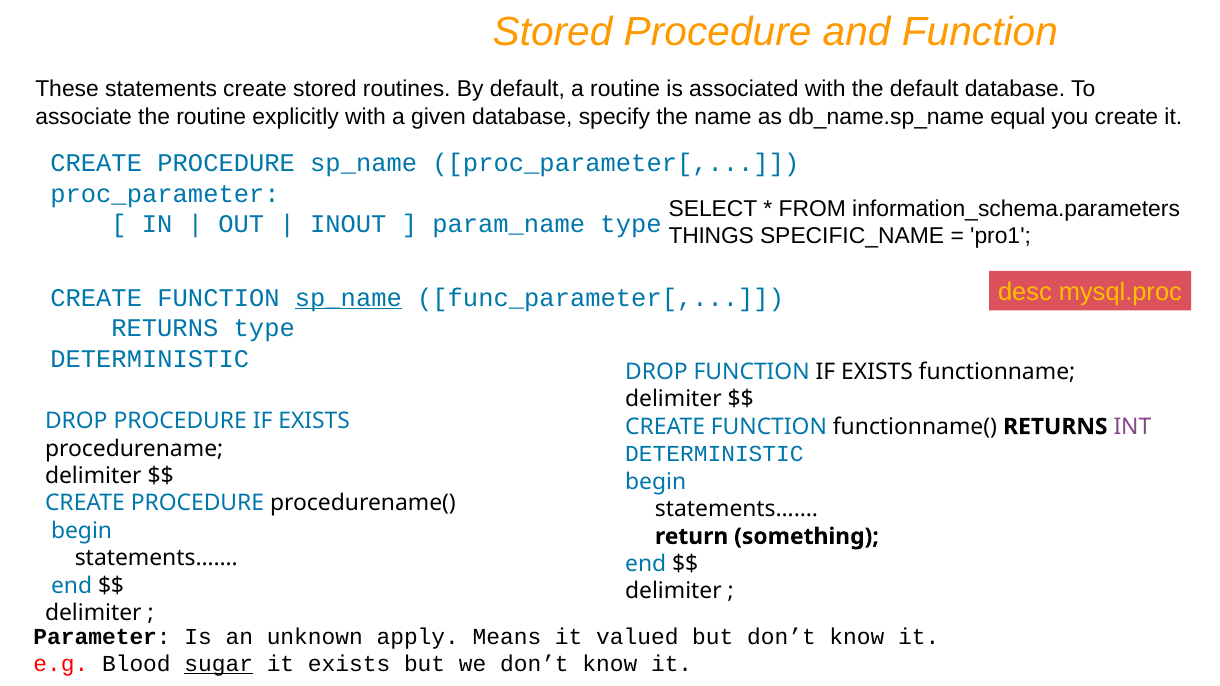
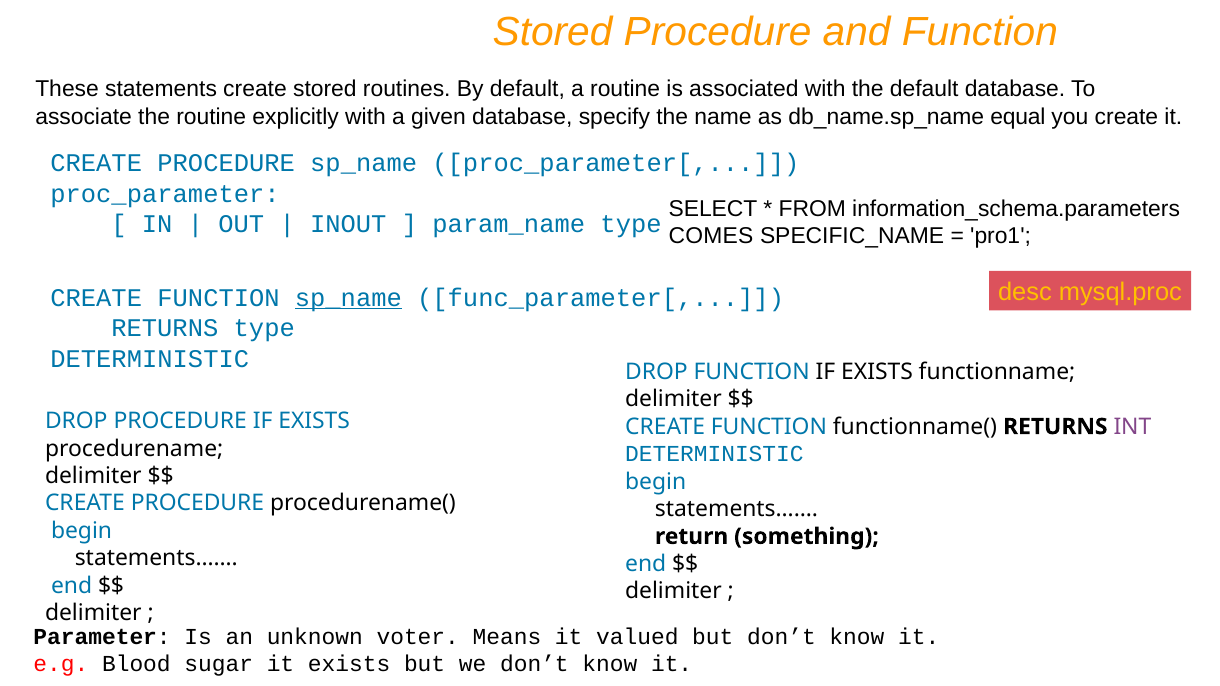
THINGS: THINGS -> COMES (711, 236)
apply: apply -> voter (418, 637)
sugar underline: present -> none (219, 664)
